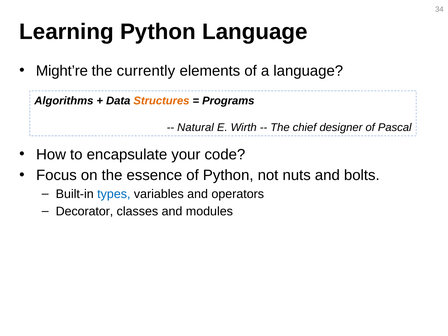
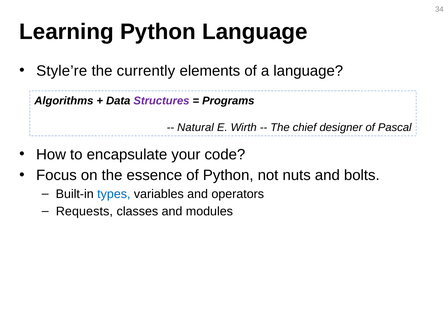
Might’re: Might’re -> Style’re (62, 71)
Structures colour: orange -> purple (161, 101)
Decorator: Decorator -> Requests (84, 212)
